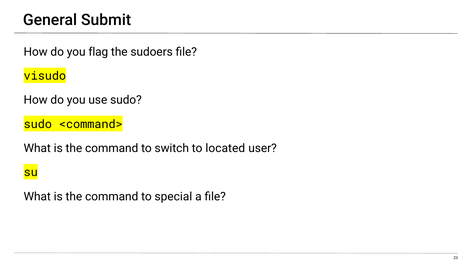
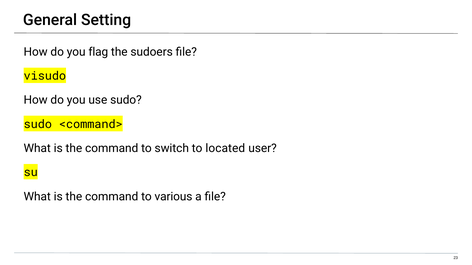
Submit: Submit -> Setting (106, 20)
special: special -> various (173, 197)
